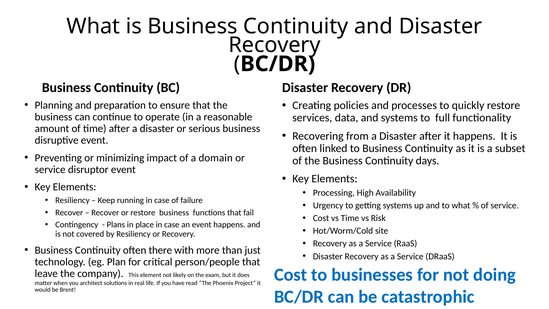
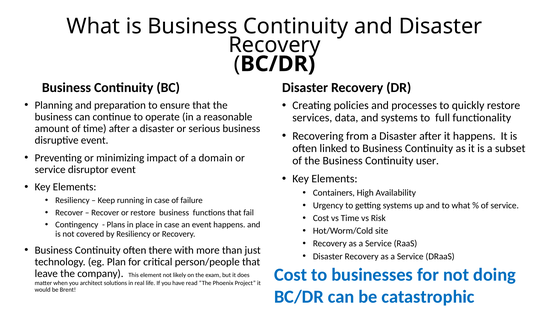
days: days -> user (427, 161)
Processing: Processing -> Containers (334, 193)
